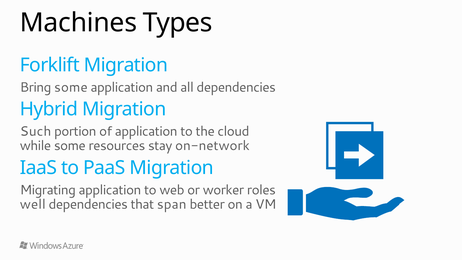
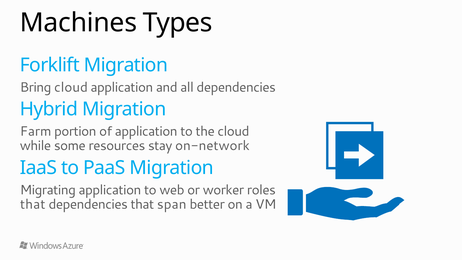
Bring some: some -> cloud (71, 87)
Such: Such -> Farm (36, 131)
well: well -> that (33, 204)
